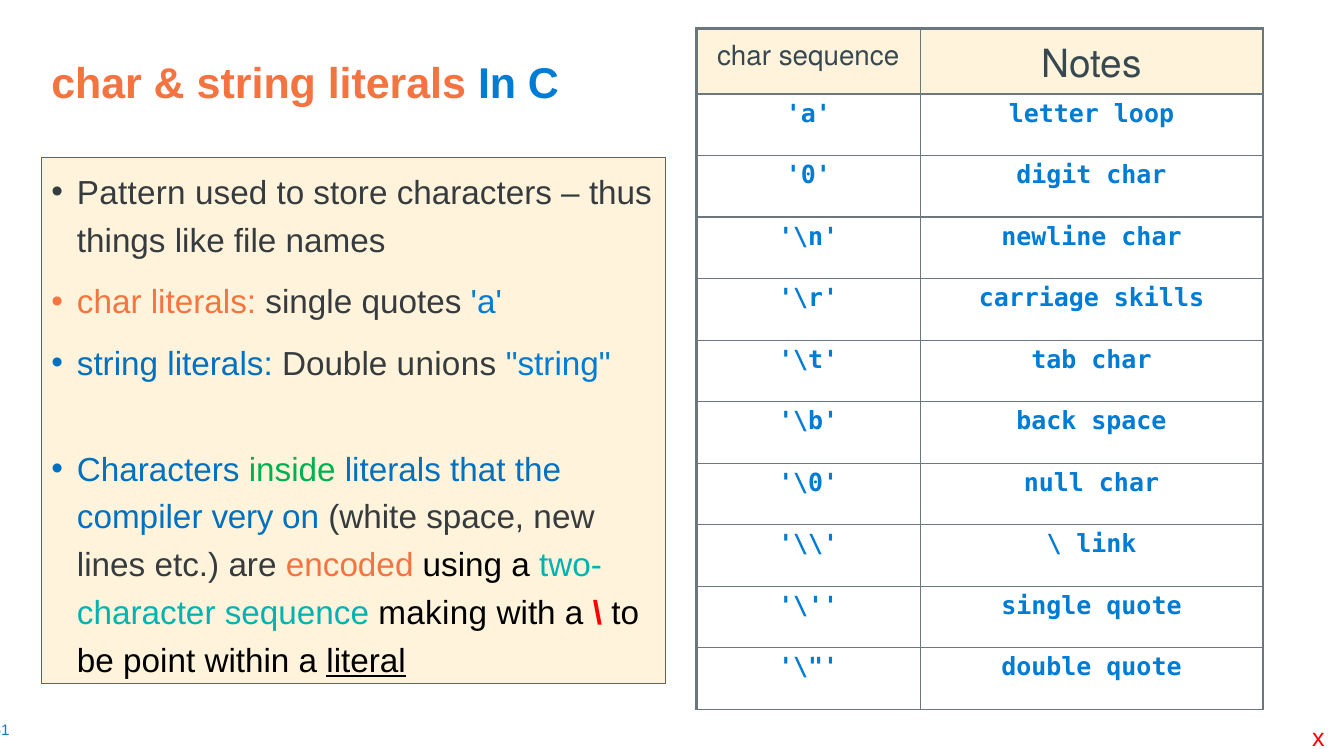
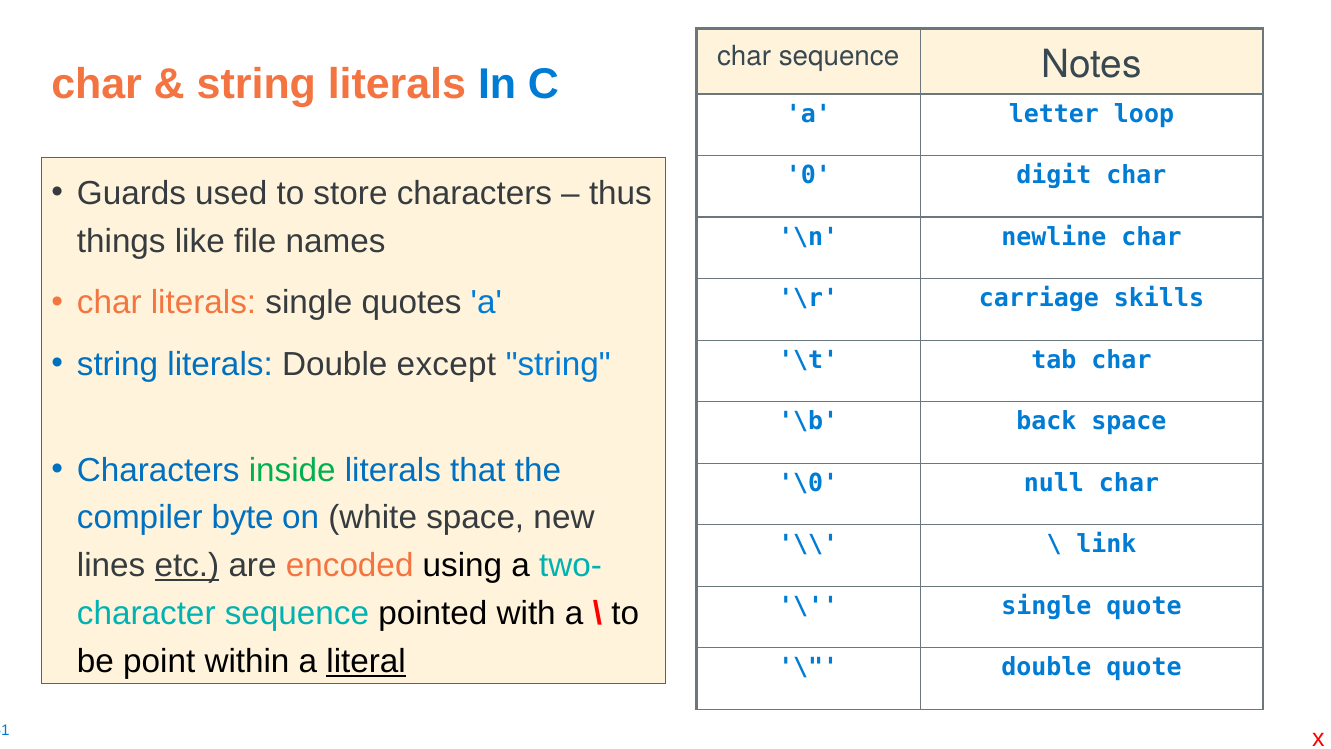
Pattern: Pattern -> Guards (131, 193)
unions: unions -> except (446, 365)
very: very -> byte (243, 518)
etc underline: none -> present (187, 566)
making: making -> pointed (433, 614)
